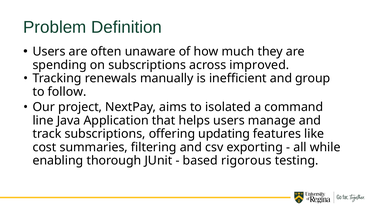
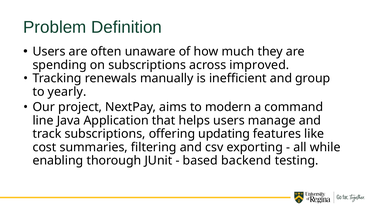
follow: follow -> yearly (67, 92)
isolated: isolated -> modern (228, 107)
rigorous: rigorous -> backend (246, 160)
